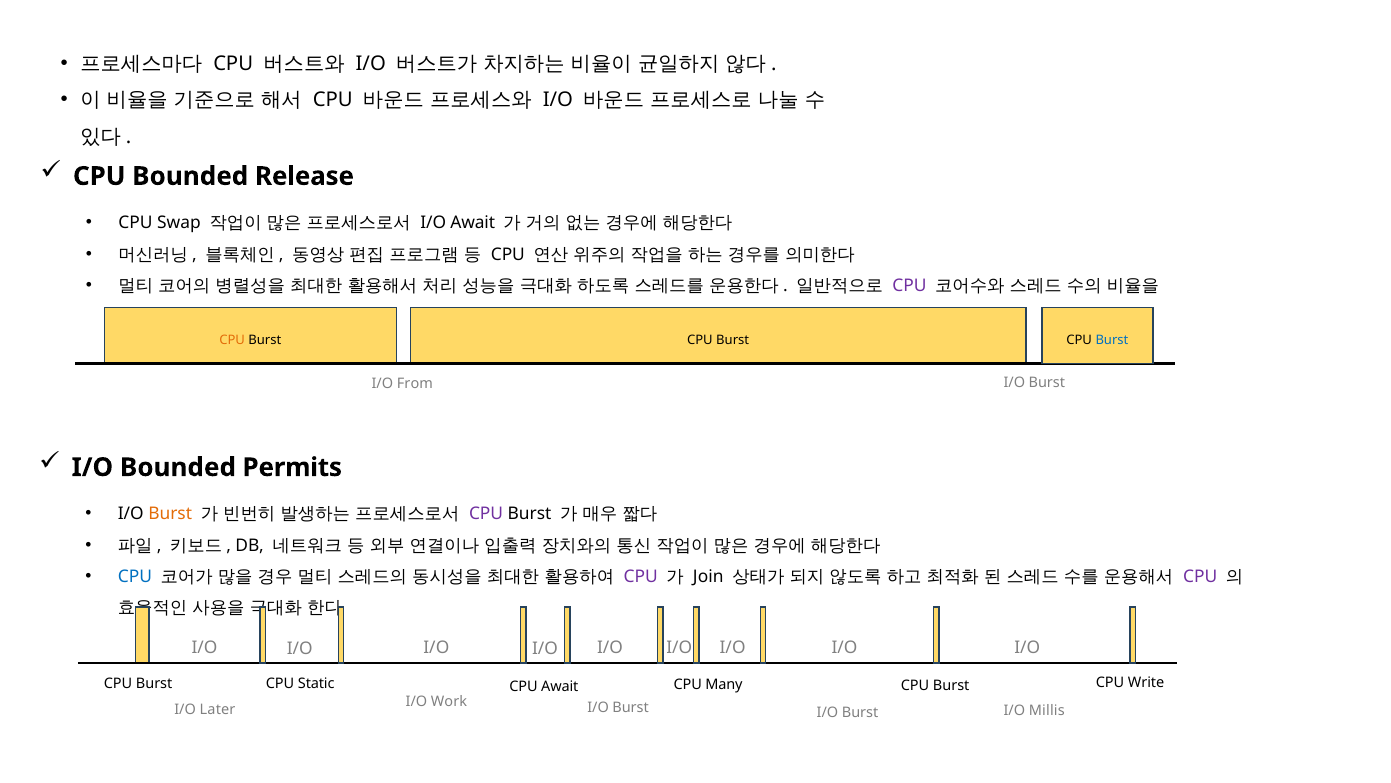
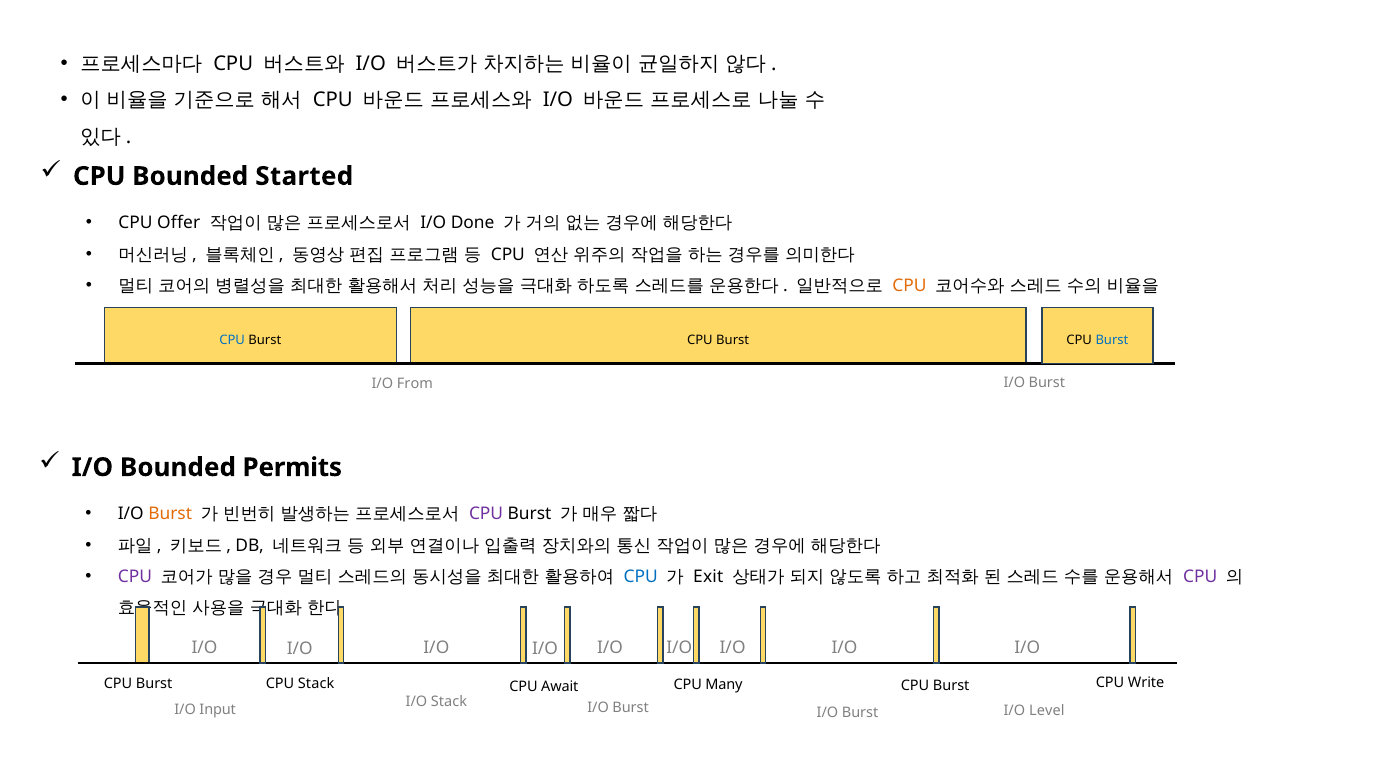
Release: Release -> Started (304, 176)
Swap: Swap -> Offer (179, 223)
I/O Await: Await -> Done (473, 223)
CPU colour: purple -> orange (909, 285)
CPU colour: orange -> blue (232, 340)
CPU colour: blue -> purple (135, 576)
CPU colour: purple -> blue (641, 576)
Join: Join -> Exit (708, 576)
CPU Static: Static -> Stack (316, 684)
I/O Work: Work -> Stack (449, 701)
Millis: Millis -> Level (1047, 710)
Later: Later -> Input (218, 709)
